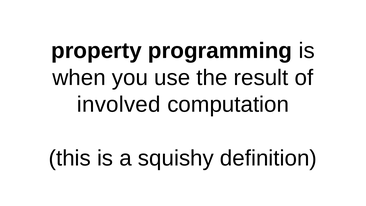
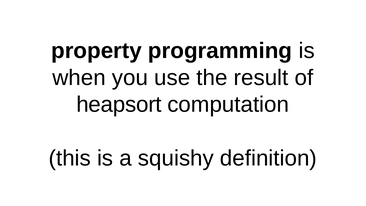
involved: involved -> heapsort (119, 104)
